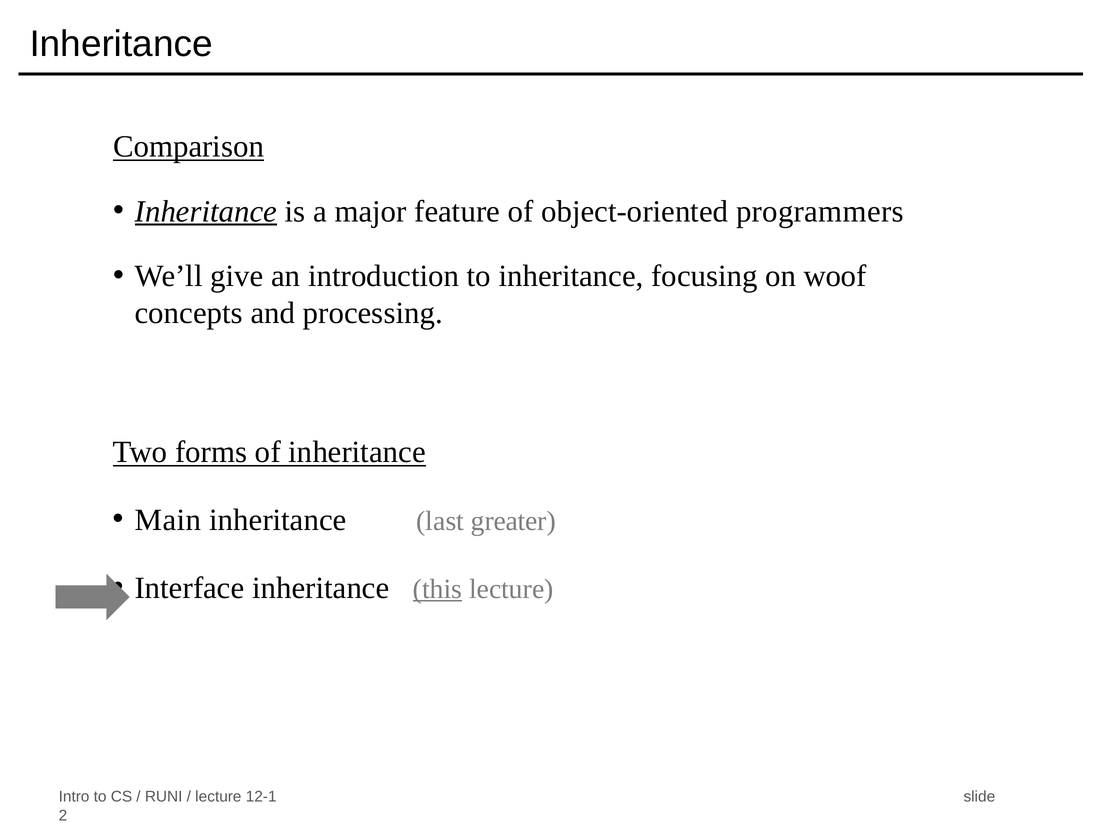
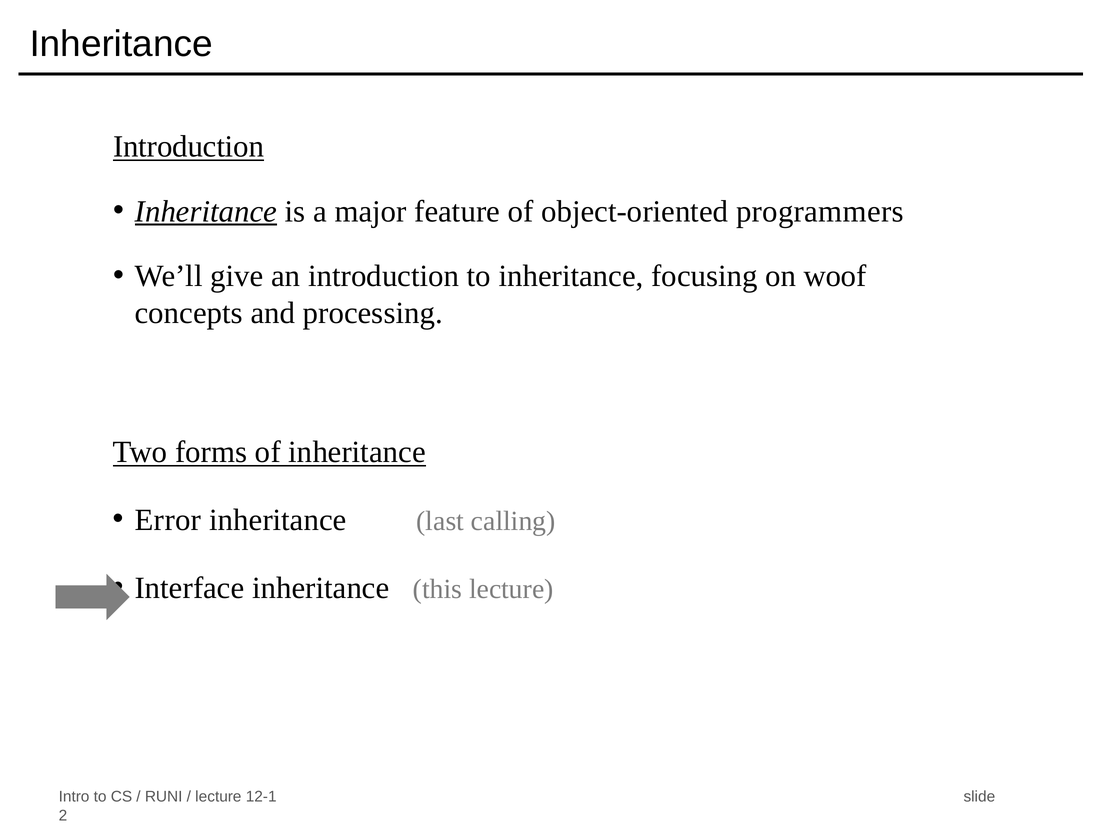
Comparison: Comparison -> Introduction (189, 147)
Main: Main -> Error (168, 520)
greater: greater -> calling (513, 521)
this underline: present -> none (437, 589)
